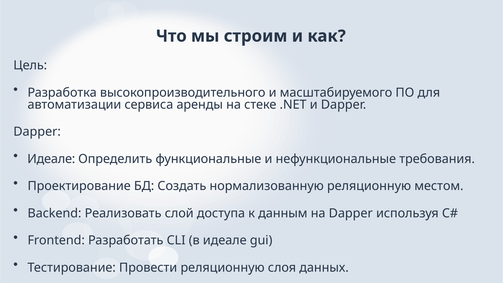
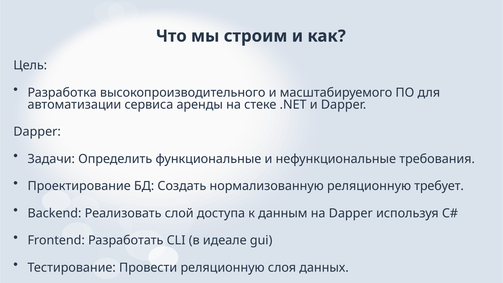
Идеале: Идеале -> Задачи (51, 159)
местом: местом -> требует (439, 186)
